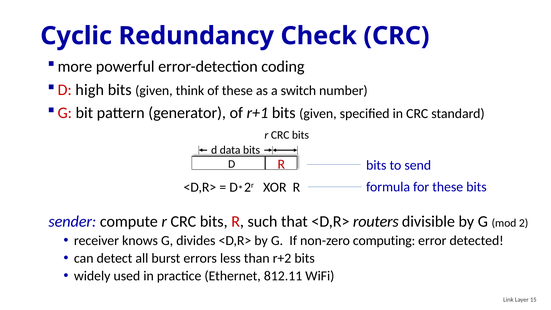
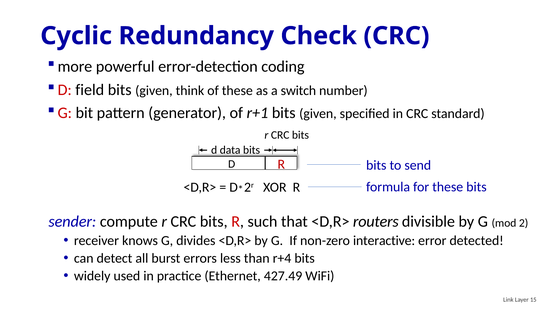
high: high -> field (90, 90)
computing: computing -> interactive (384, 240)
r+2: r+2 -> r+4 (282, 258)
812.11: 812.11 -> 427.49 (283, 276)
